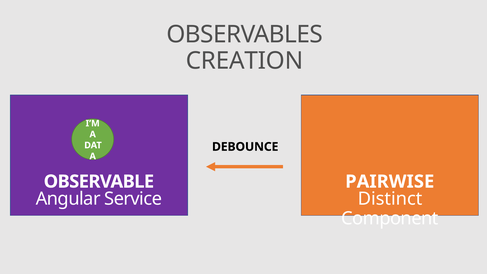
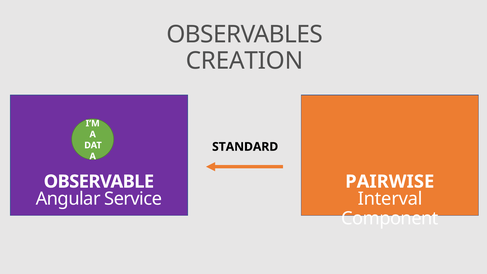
DEBOUNCE: DEBOUNCE -> STANDARD (245, 147)
Distinct: Distinct -> Interval (390, 199)
